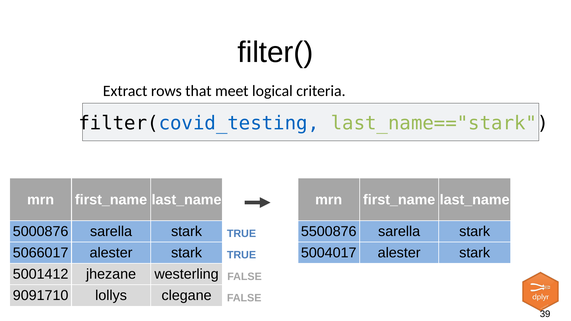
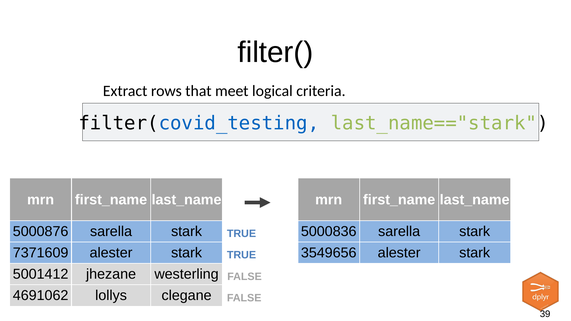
5500876: 5500876 -> 5000836 (329, 232)
5066017: 5066017 -> 7371609 (41, 253)
5004017: 5004017 -> 3549656 (329, 253)
9091710: 9091710 -> 4691062 (41, 296)
